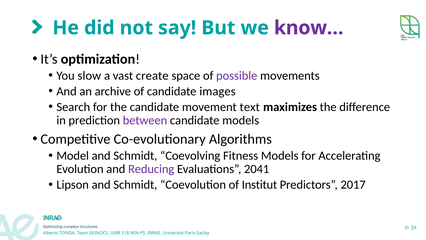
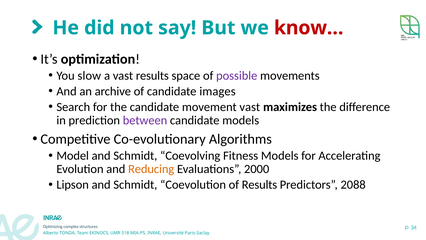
know… colour: purple -> red (309, 28)
vast create: create -> results (152, 76)
movement text: text -> vast (250, 107)
Reducing colour: purple -> orange (151, 169)
2041: 2041 -> 2000 (257, 169)
of Institut: Institut -> Results (259, 185)
2017: 2017 -> 2088 (353, 185)
